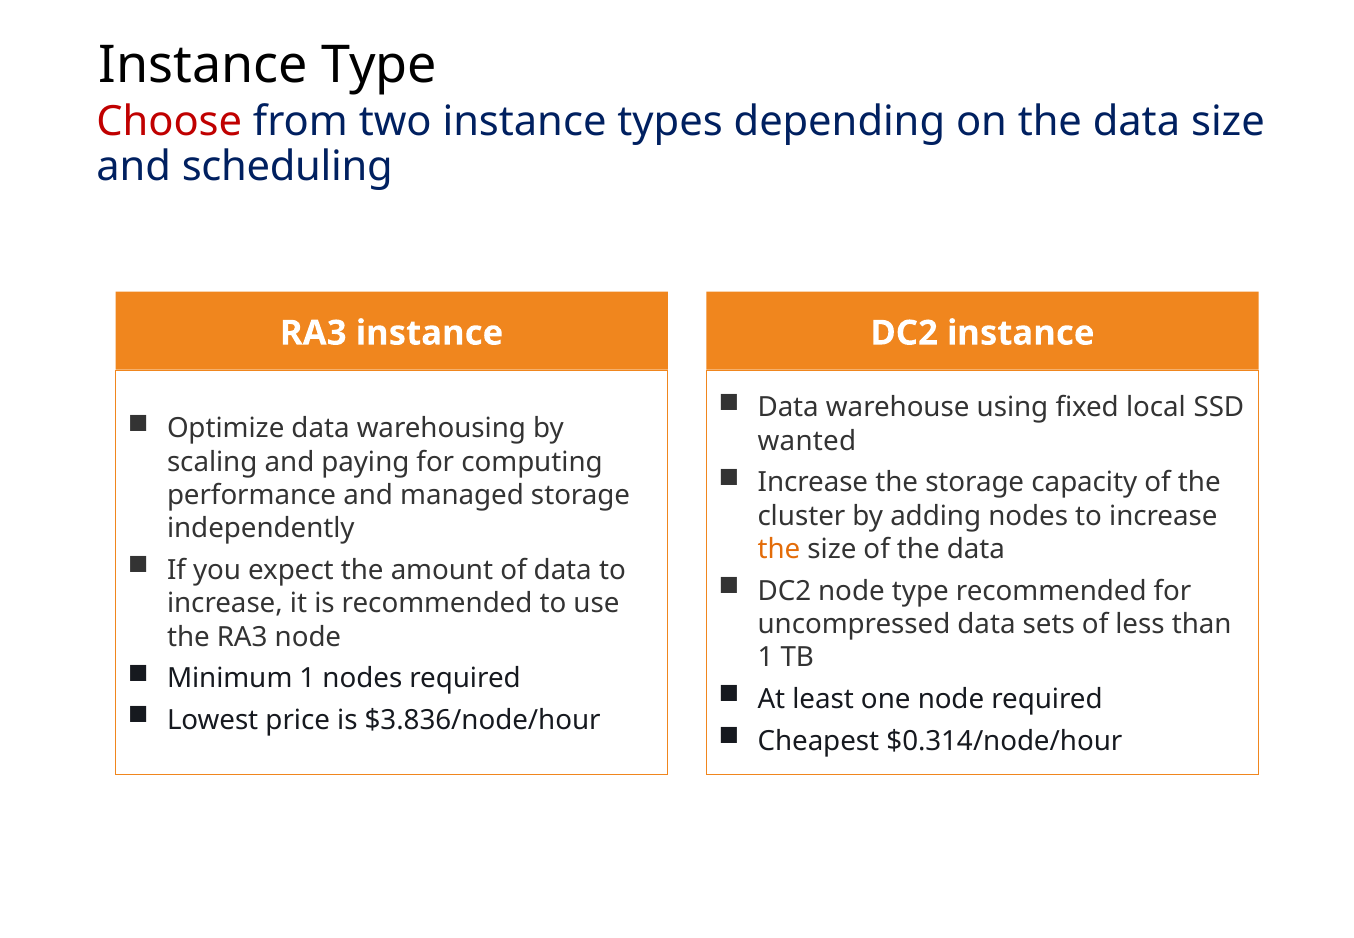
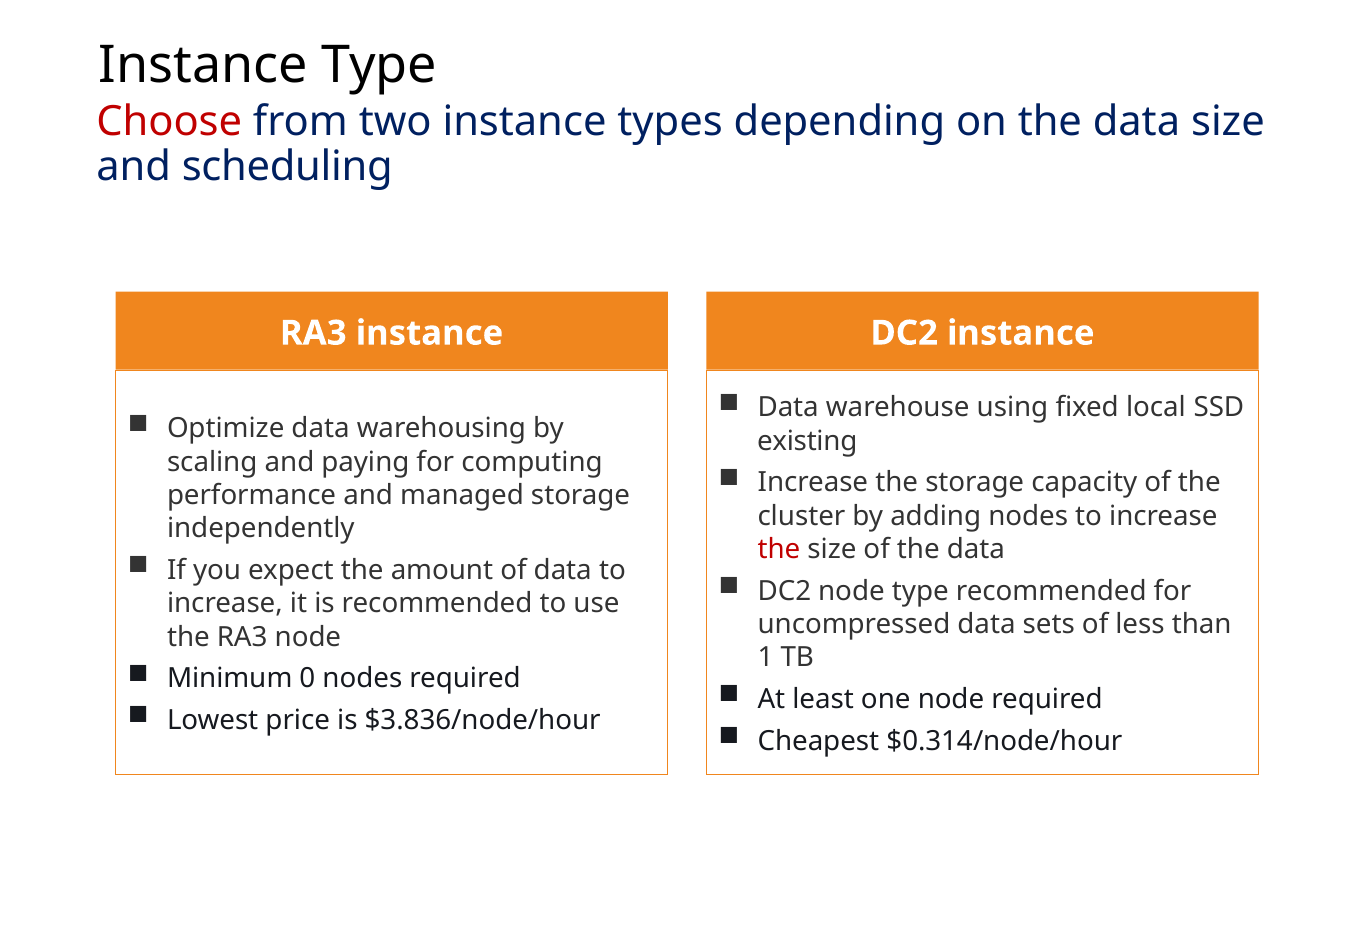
wanted: wanted -> existing (807, 441)
the colour: orange -> red (779, 549)
Minimum 1: 1 -> 0 (307, 678)
